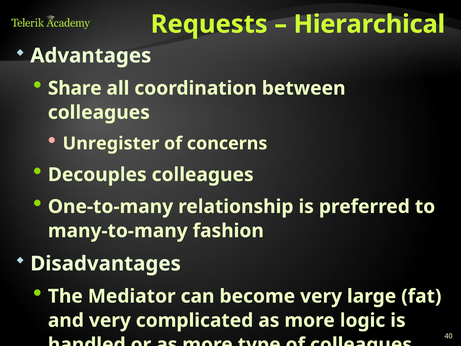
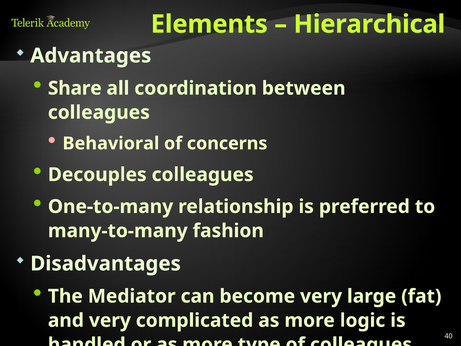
Requests: Requests -> Elements (209, 24)
Unregister: Unregister -> Behavioral (111, 143)
